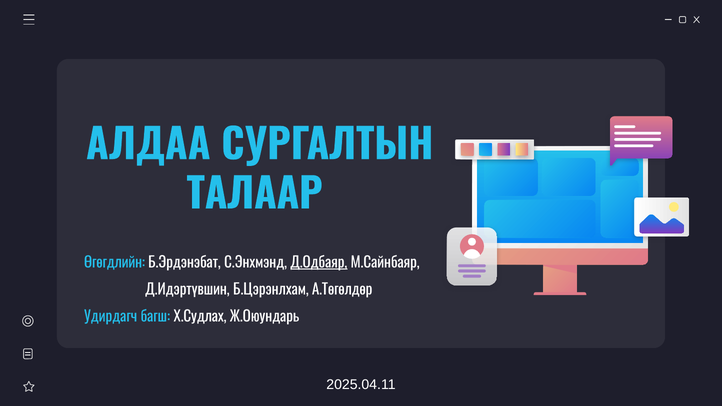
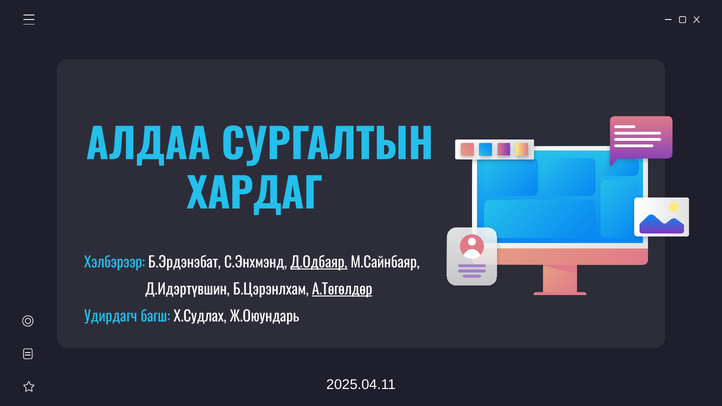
ТАЛААР: ТАЛААР -> ХАРДАГ (255, 195)
Өгөгдлийн: Өгөгдлийн -> Хэлбэрээр (114, 263)
А.Төгөлдөр underline: none -> present (342, 290)
